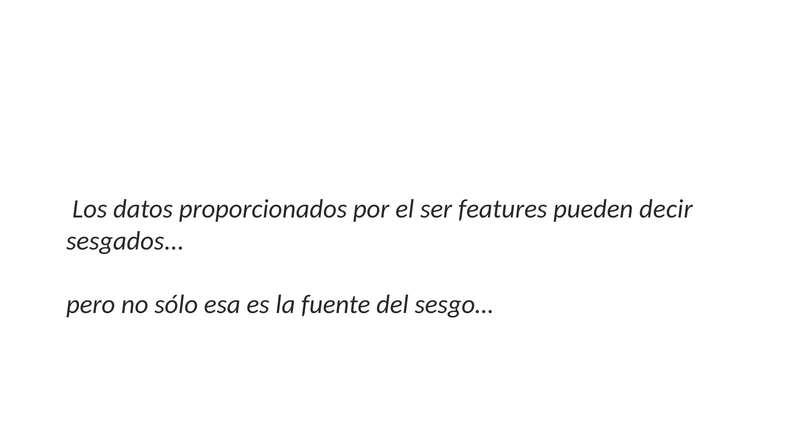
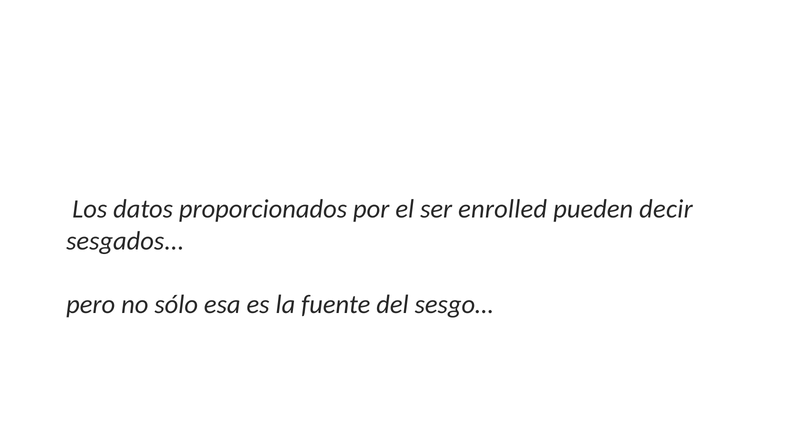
features: features -> enrolled (503, 209)
